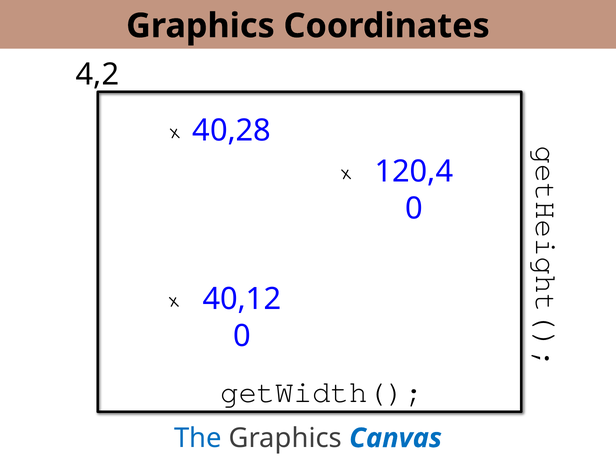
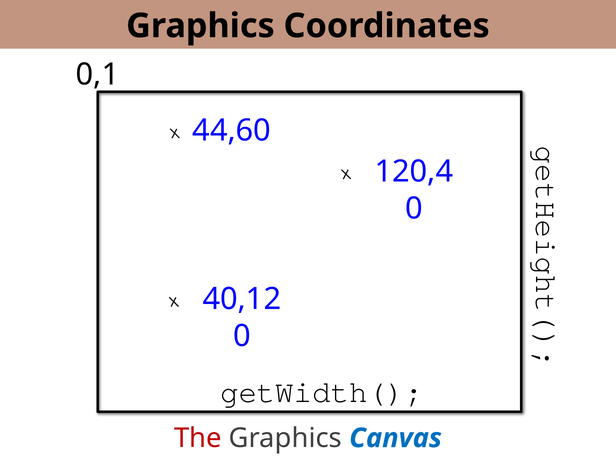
4,2: 4,2 -> 0,1 (98, 75)
40,28: 40,28 -> 44,60 (232, 131)
The colour: blue -> red (198, 438)
